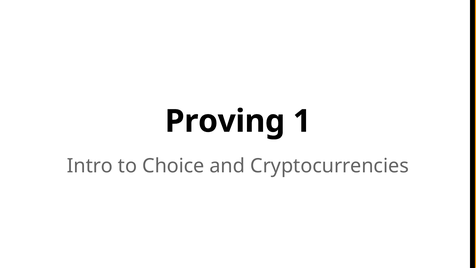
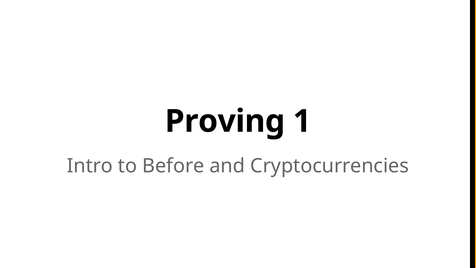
Choice: Choice -> Before (173, 166)
